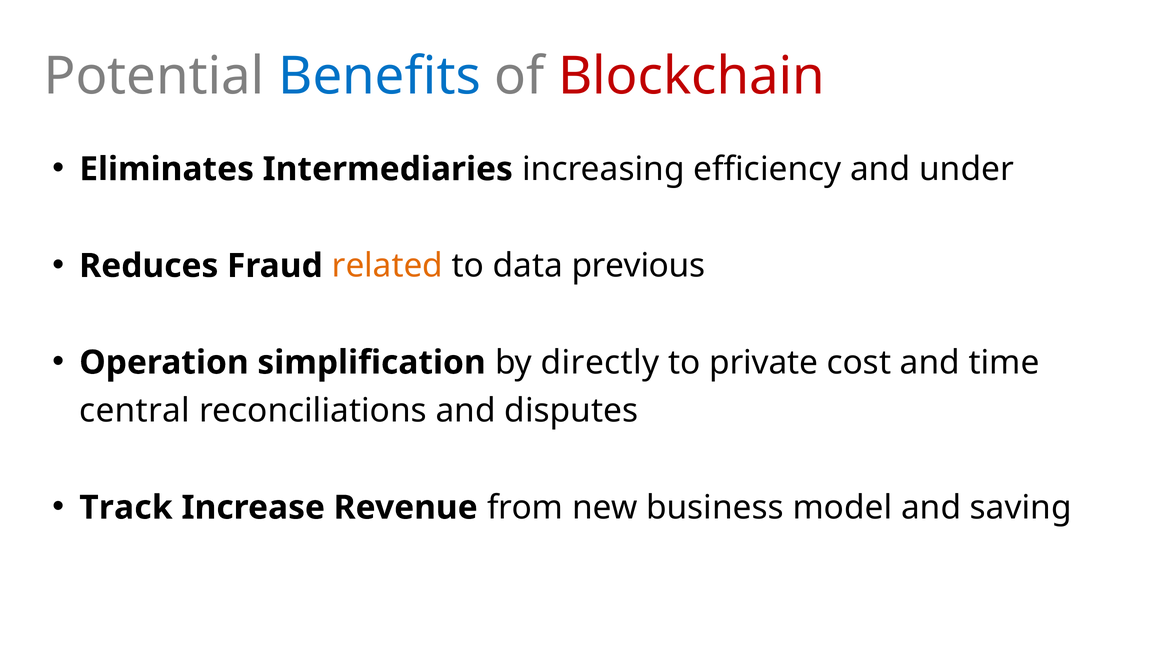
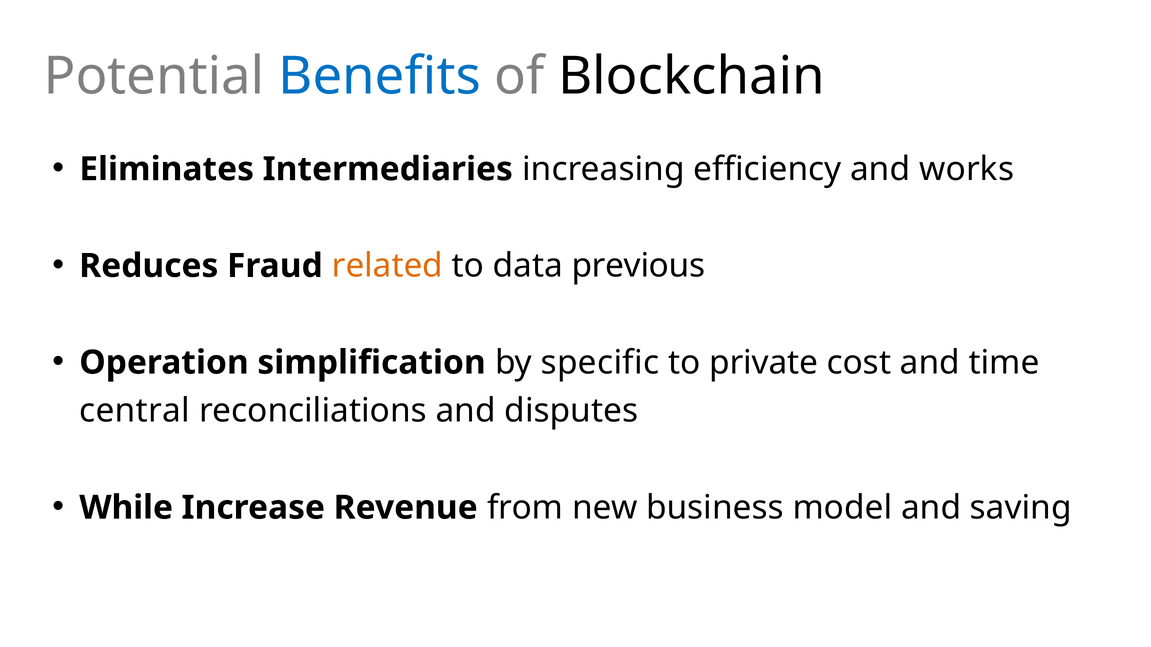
Blockchain colour: red -> black (692, 76)
under: under -> works (967, 169)
directly: directly -> specific (600, 363)
Track: Track -> While (126, 508)
